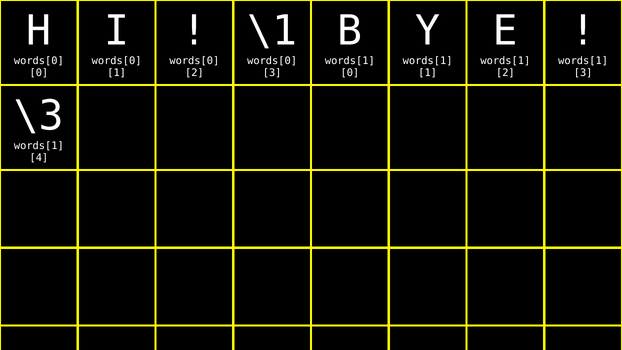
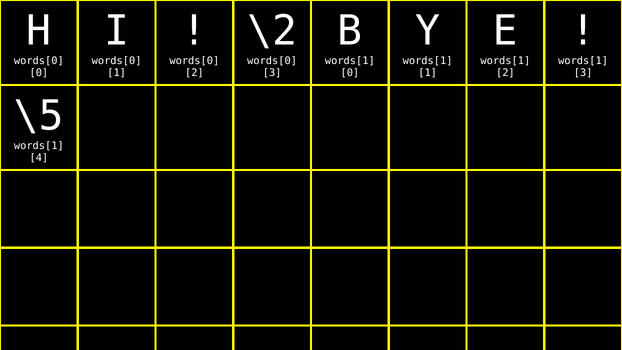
\1: \1 -> \2 (272, 31)
\3: \3 -> \5 (39, 116)
